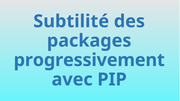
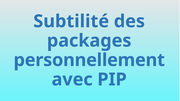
progressivement: progressivement -> personnellement (89, 60)
